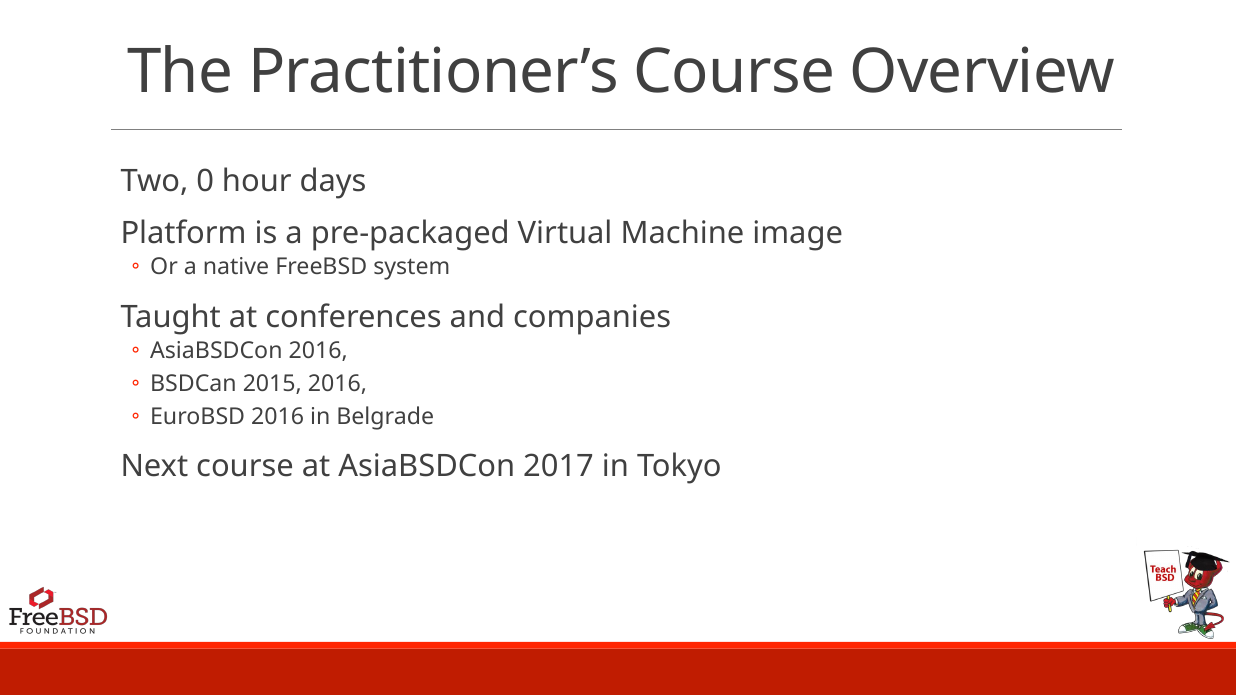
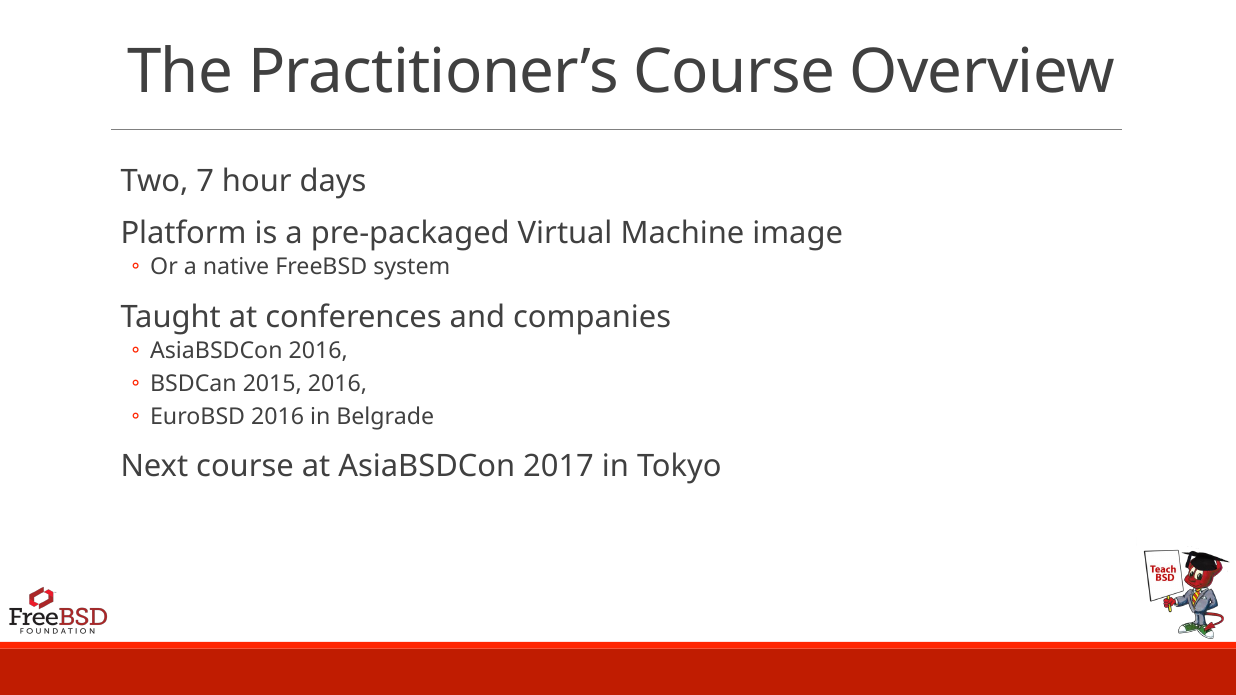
0: 0 -> 7 (205, 182)
